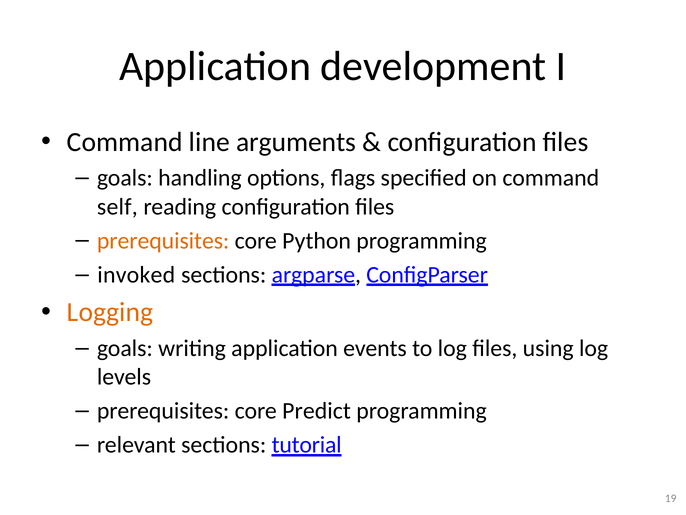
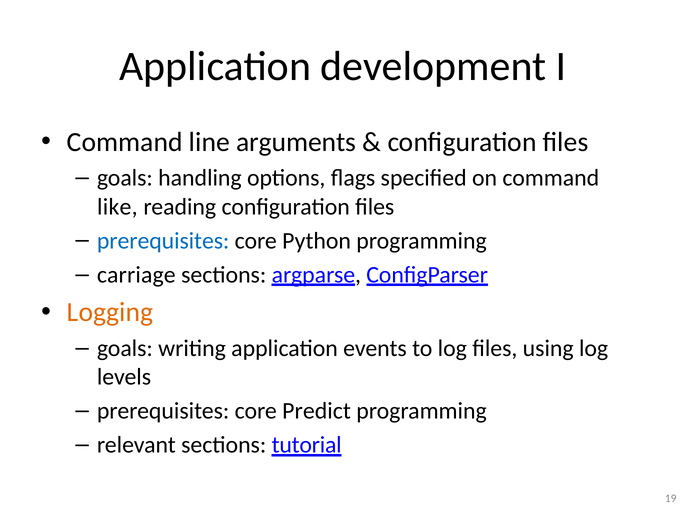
self: self -> like (117, 207)
prerequisites colour: orange -> blue (163, 240)
invoked: invoked -> carriage (136, 274)
